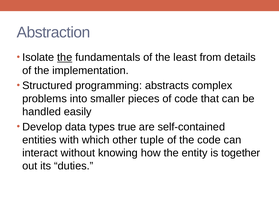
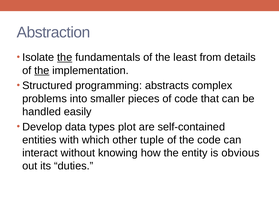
the underline: none -> present (42, 71)
true: true -> plot (127, 127)
together: together -> obvious (241, 153)
